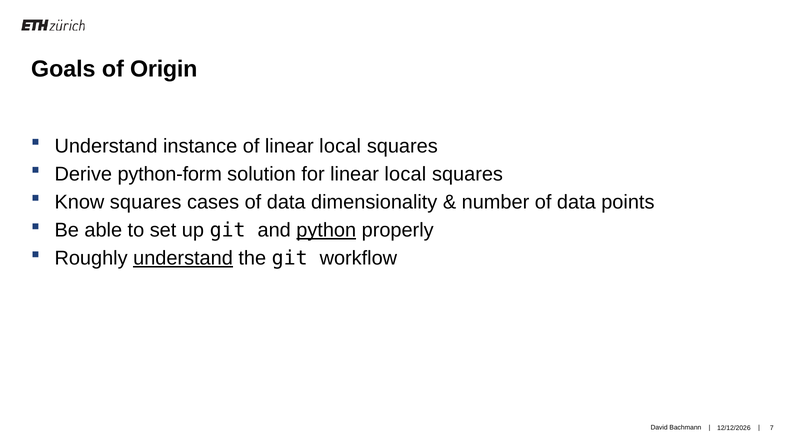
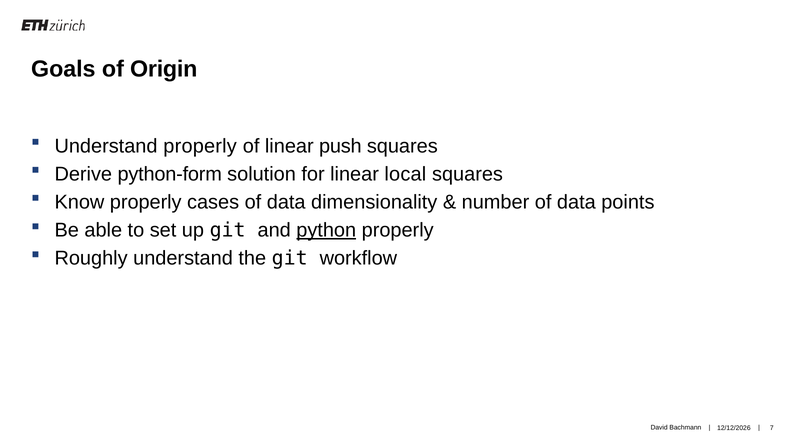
Understand instance: instance -> properly (200, 146)
of linear local: local -> push (340, 146)
Know squares: squares -> properly (146, 202)
understand underline: present -> none (183, 258)
